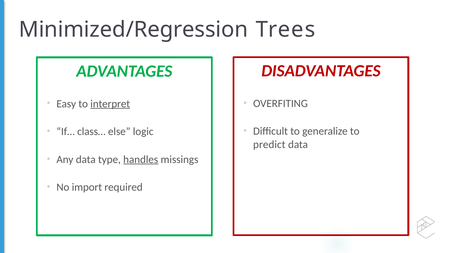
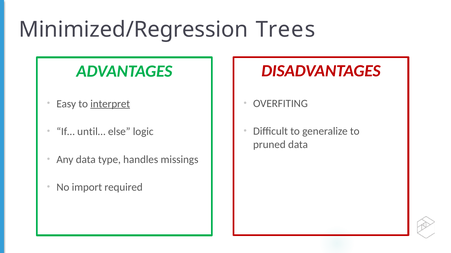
class…: class… -> until… (91, 132)
predict: predict -> pruned (269, 145)
handles underline: present -> none (141, 160)
